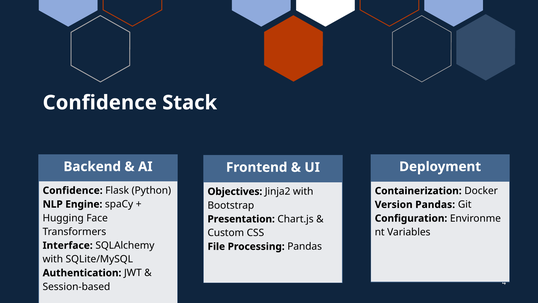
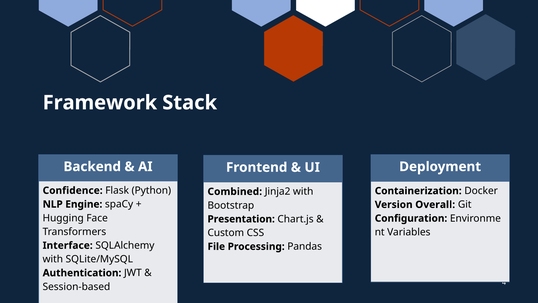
Confidence: Confidence -> Framework (100, 103)
Objectives: Objectives -> Combined (235, 191)
Version Pandas: Pandas -> Overall (435, 204)
